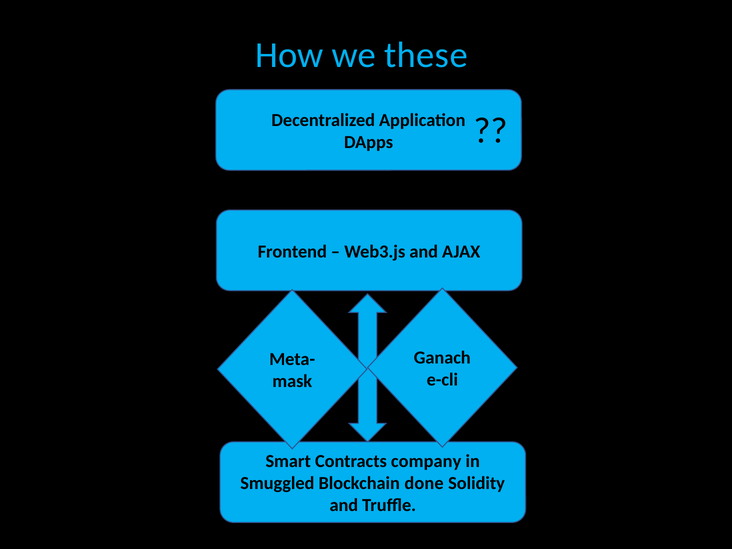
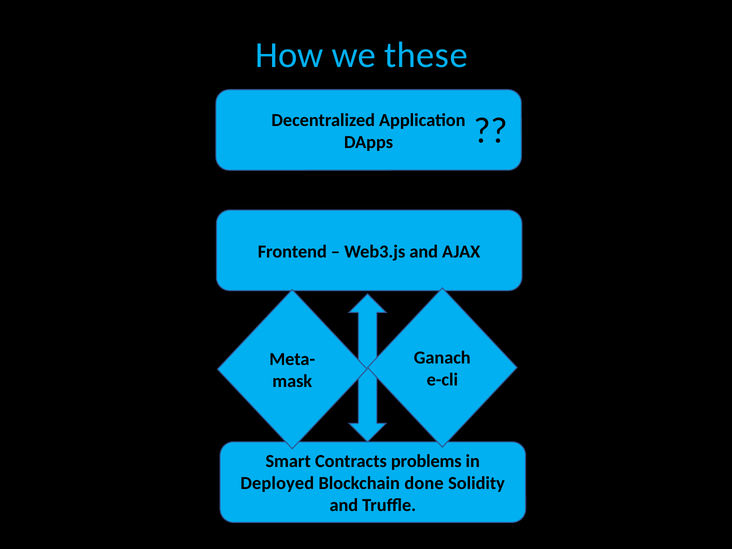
company: company -> problems (426, 461)
Smuggled: Smuggled -> Deployed (277, 483)
